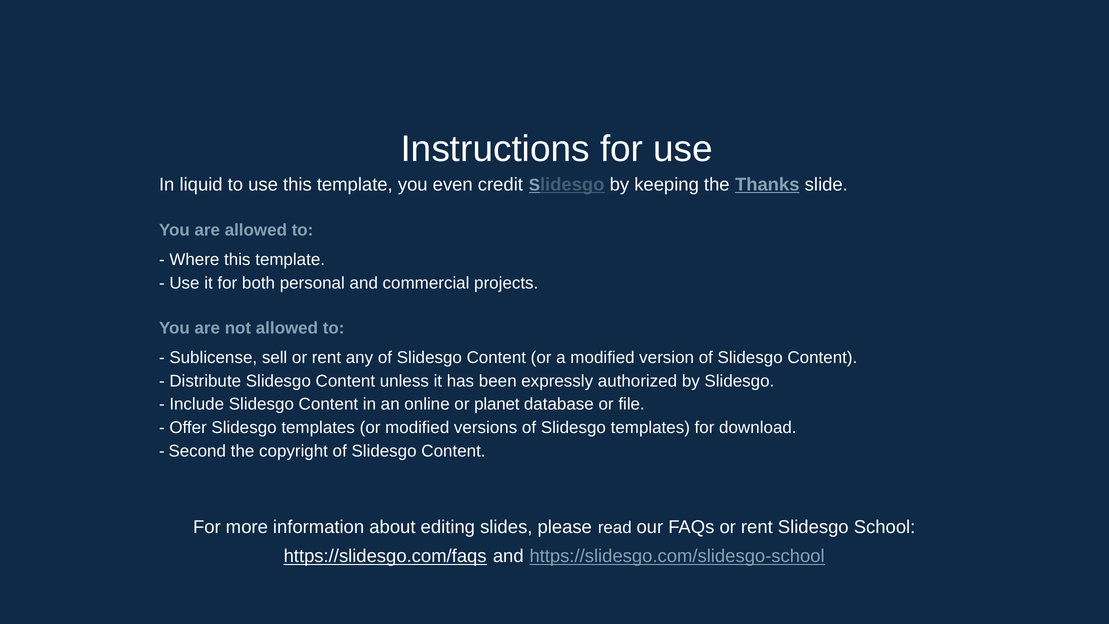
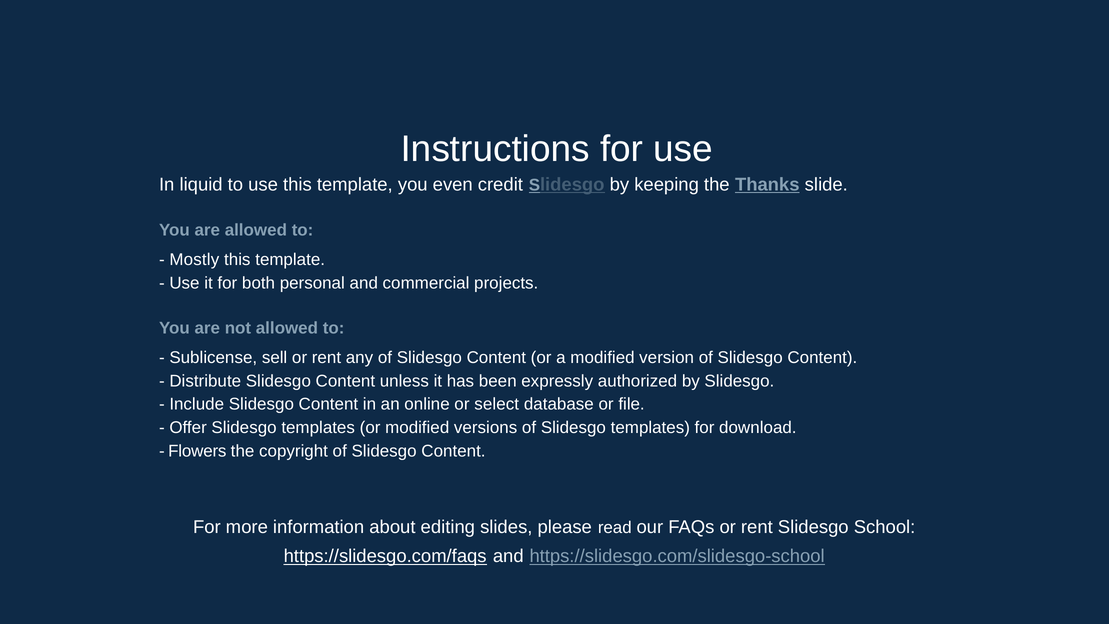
Where: Where -> Mostly (194, 260)
planet: planet -> select (497, 404)
Second: Second -> Flowers (197, 451)
